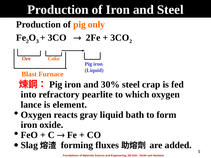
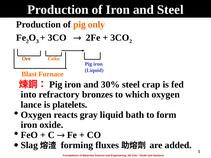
pearlite: pearlite -> bronzes (97, 95)
element: element -> platelets (70, 105)
